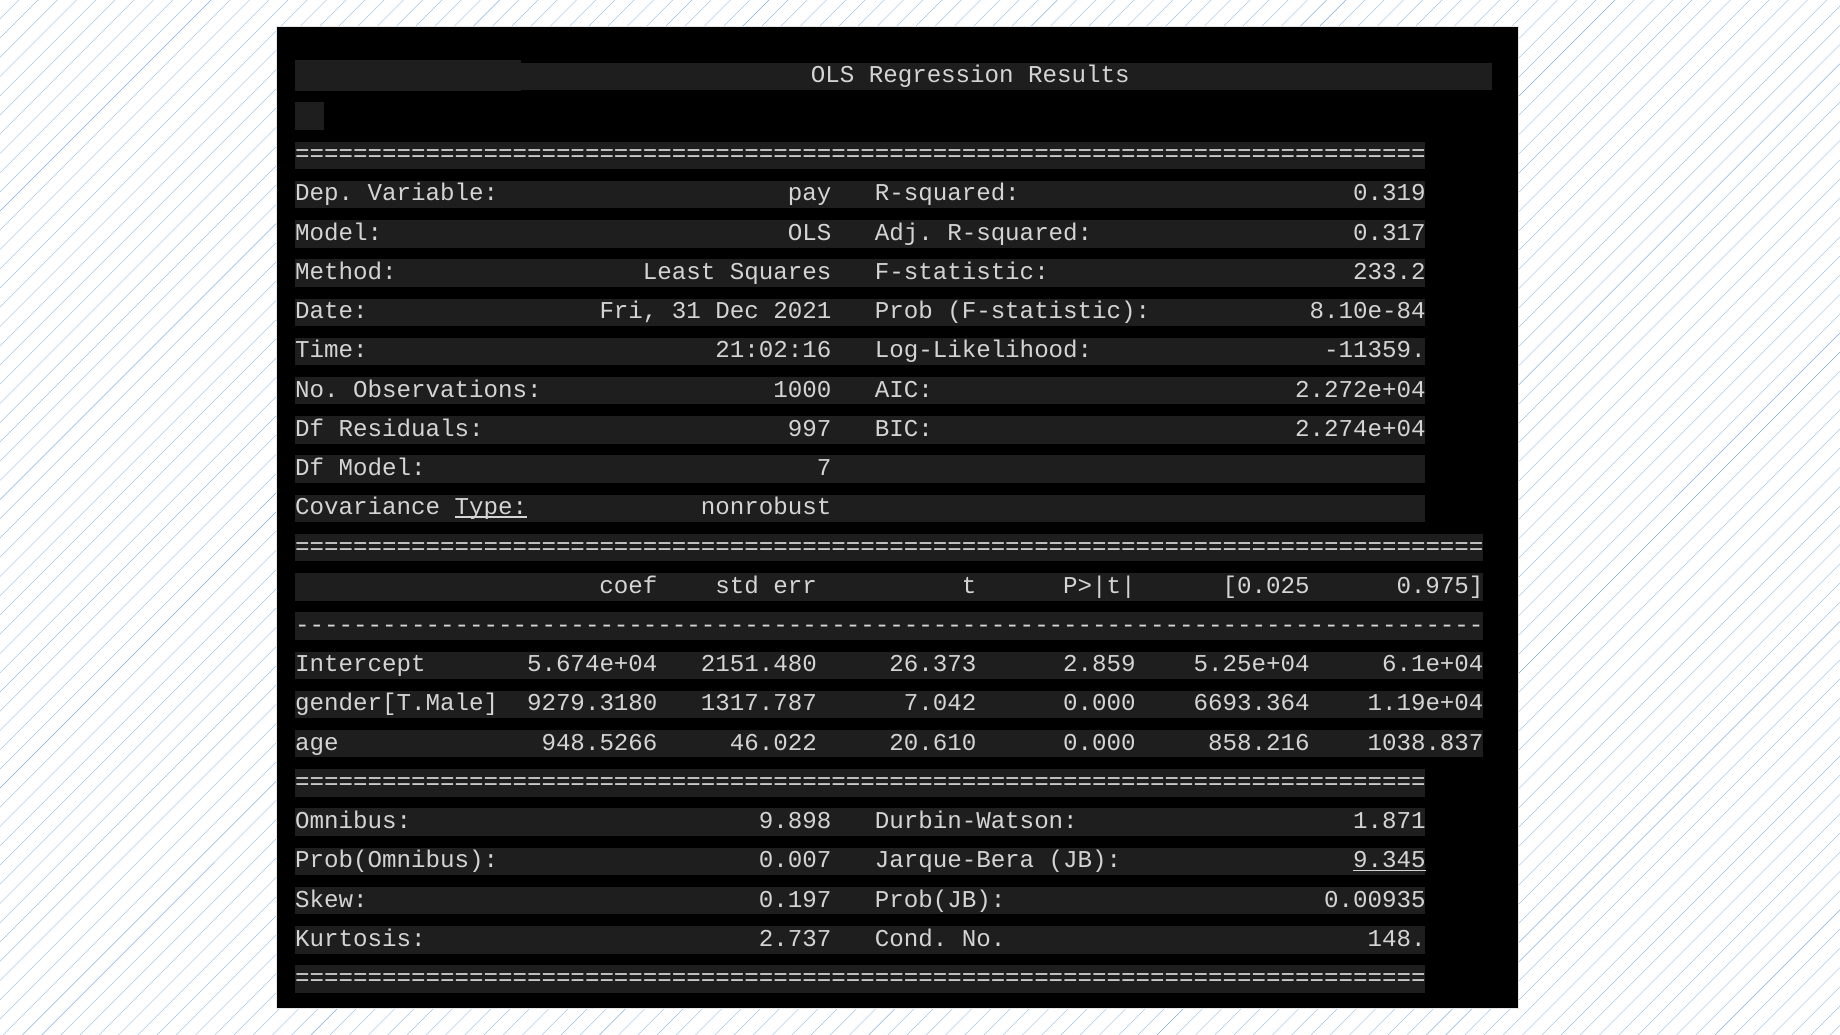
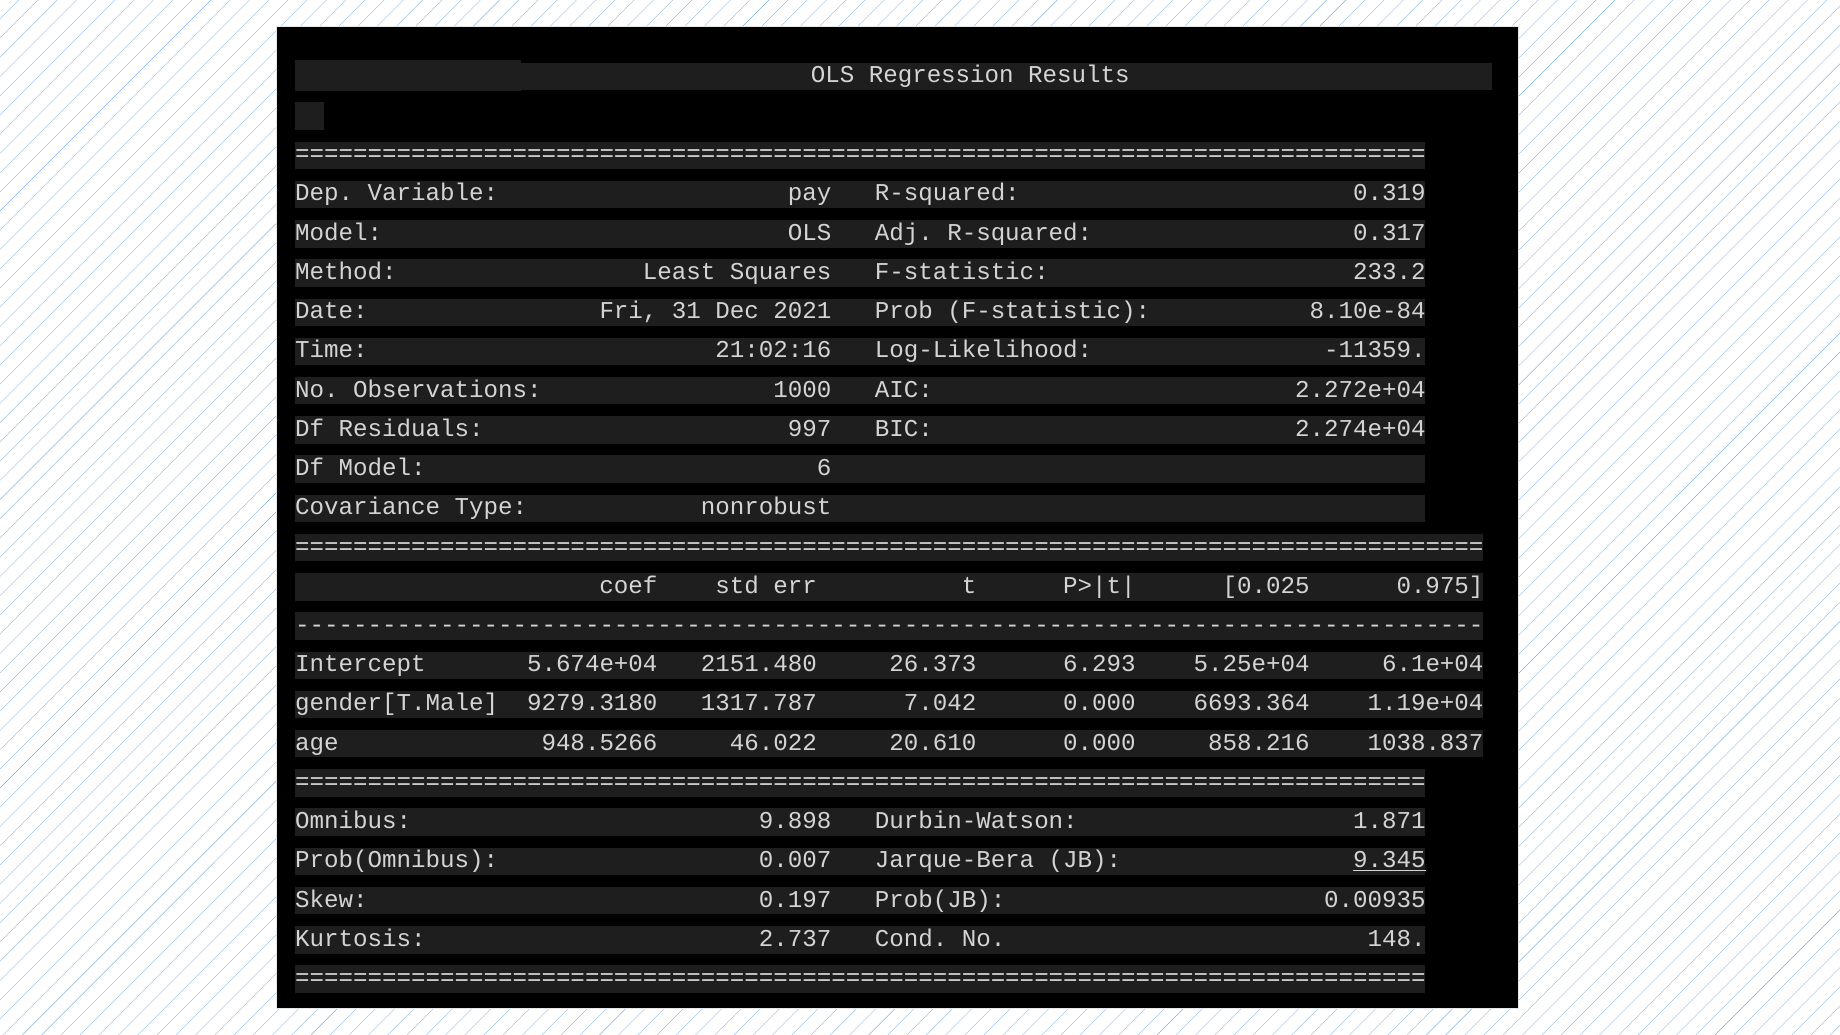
7: 7 -> 6 (824, 468)
Type underline: present -> none (491, 507)
2.859: 2.859 -> 6.293 (1099, 664)
